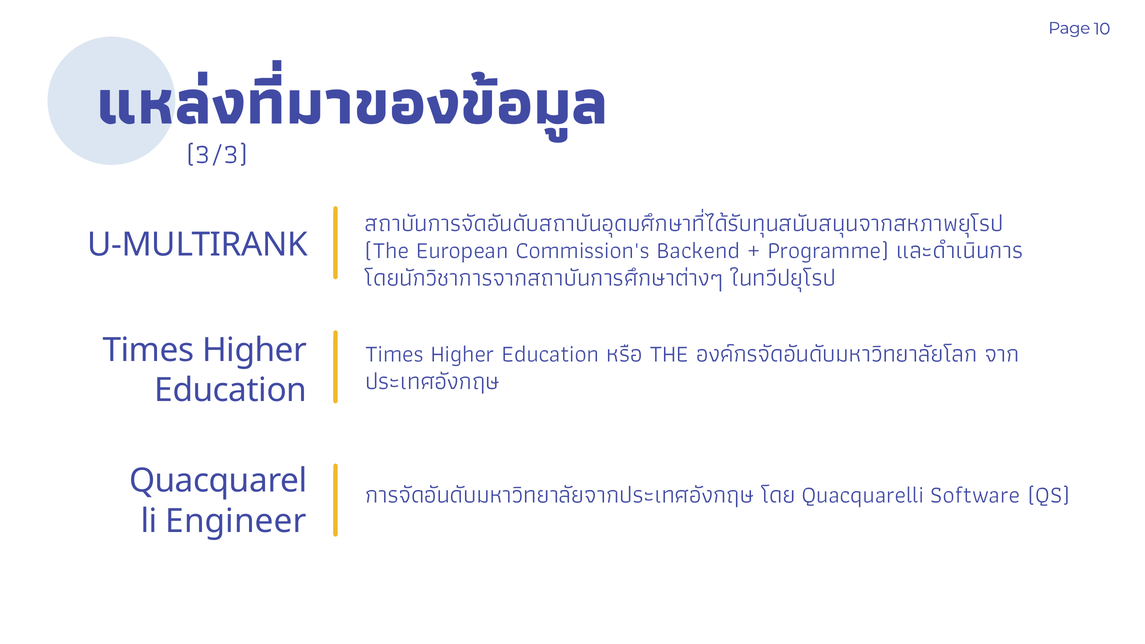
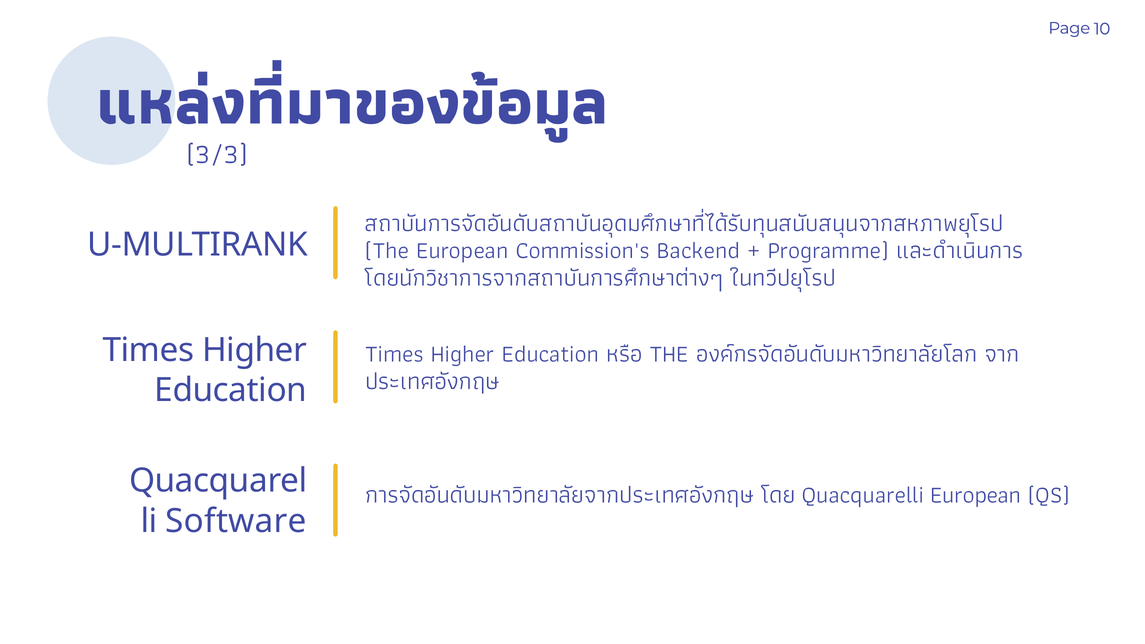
Quacquarelli Software: Software -> European (976, 495)
Engineer: Engineer -> Software (236, 521)
